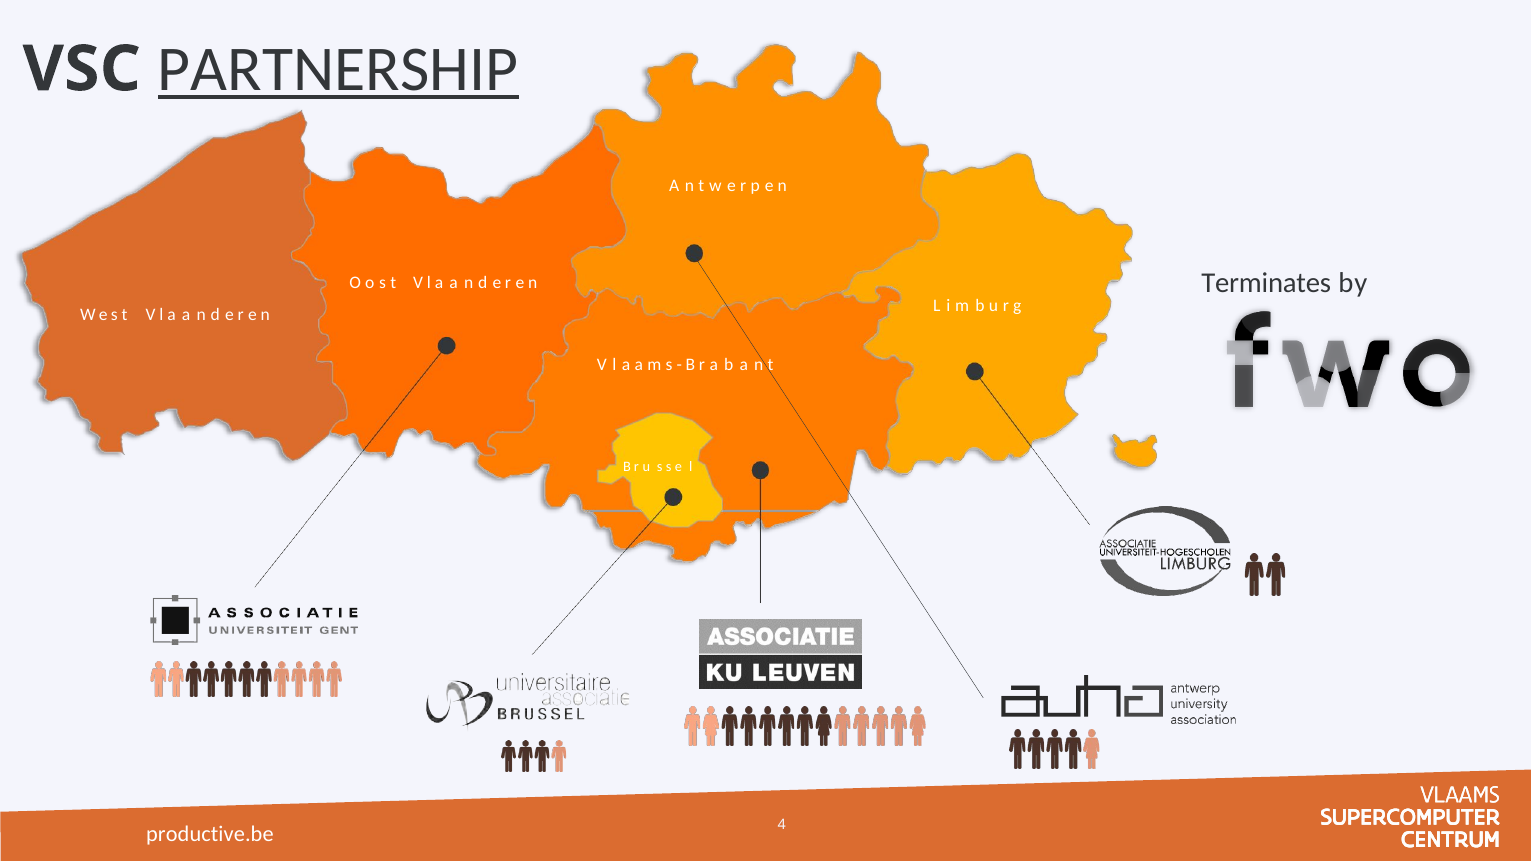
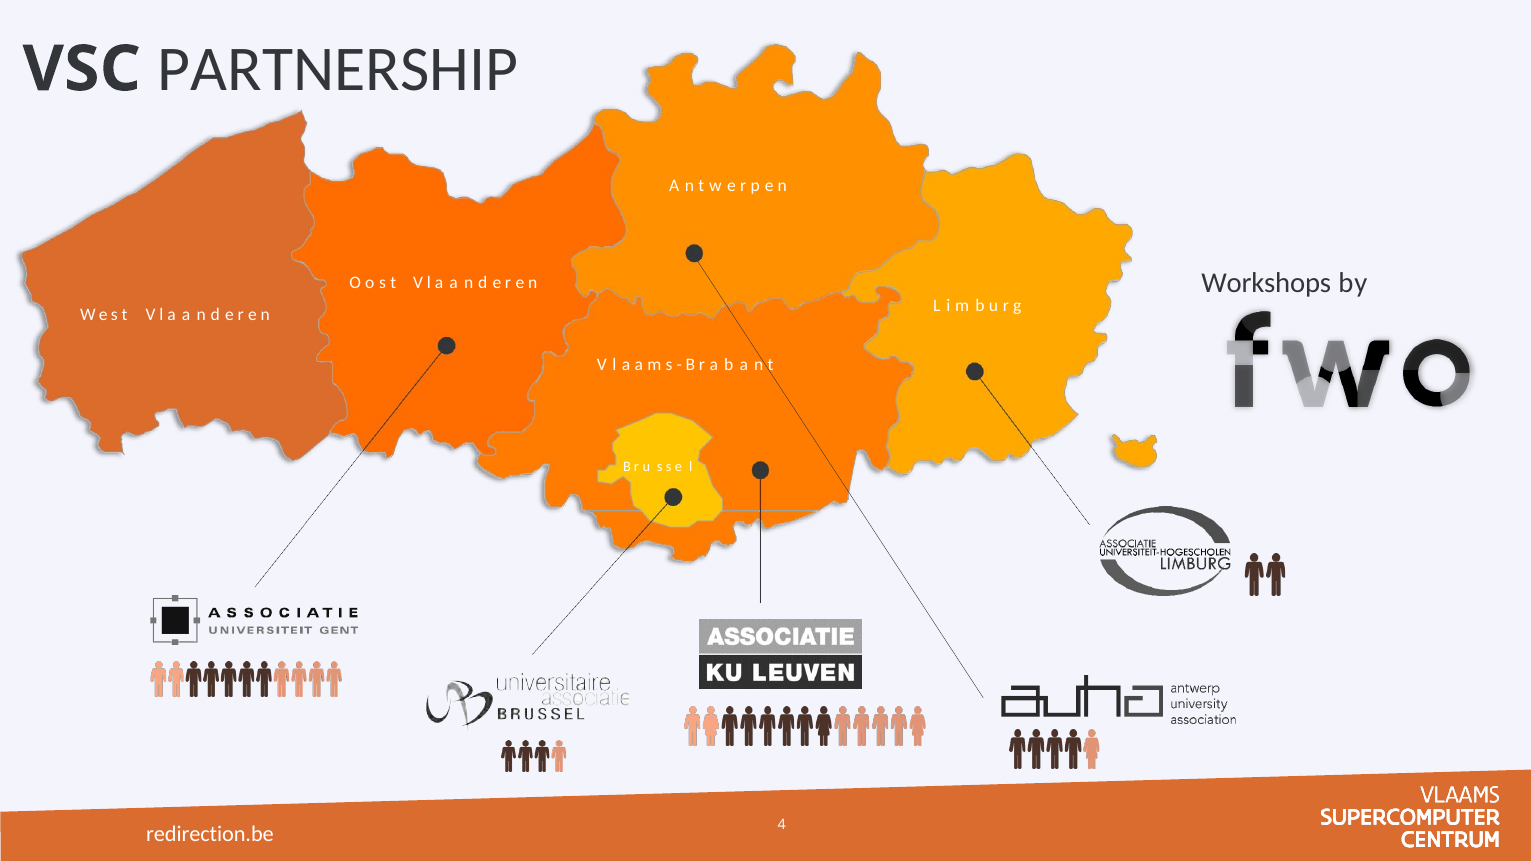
PARTNERSHIP underline: present -> none (338, 69)
Terminates: Terminates -> Workshops (1266, 283)
productive.be: productive.be -> redirection.be (210, 834)
